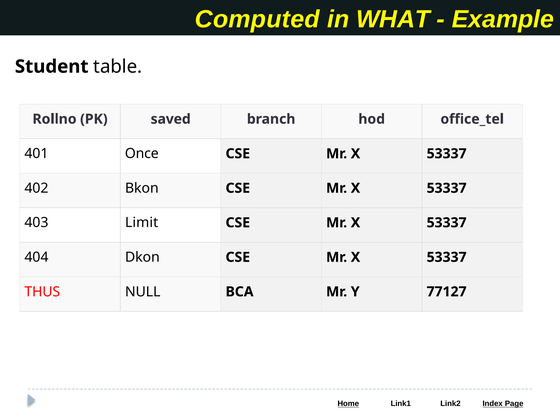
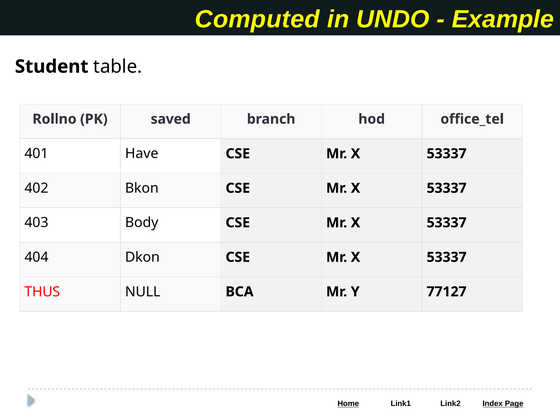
WHAT: WHAT -> UNDO (393, 19)
Once: Once -> Have (142, 154)
Limit: Limit -> Body (142, 223)
